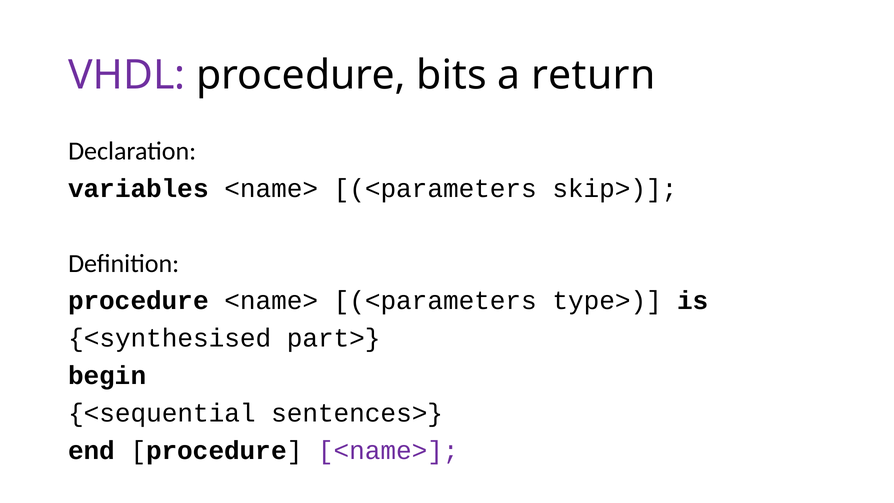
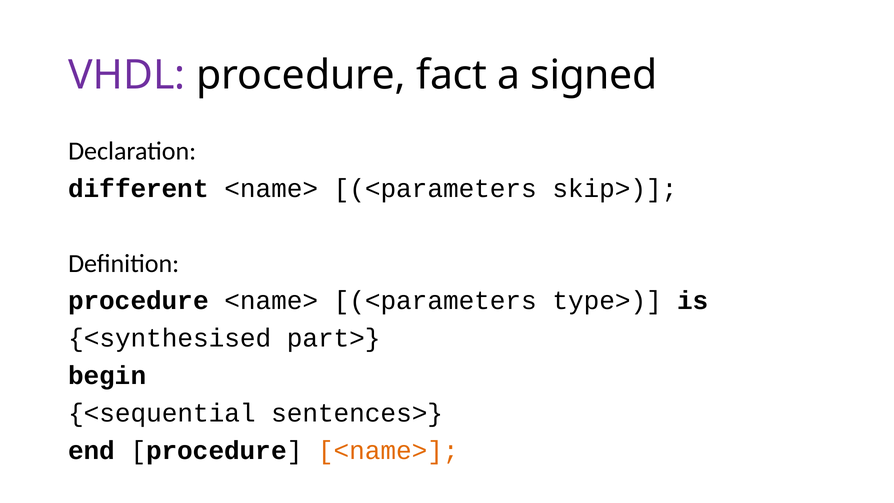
bits: bits -> fact (452, 75)
return: return -> signed (594, 75)
variables: variables -> different (138, 189)
<name> colour: purple -> orange (388, 451)
